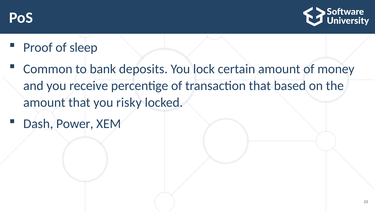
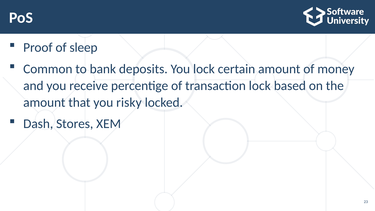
transaction that: that -> lock (260, 86)
Power: Power -> Stores (75, 124)
